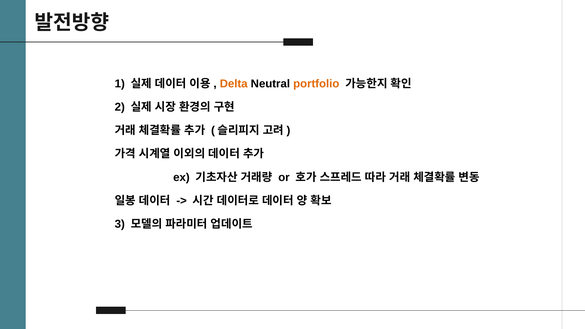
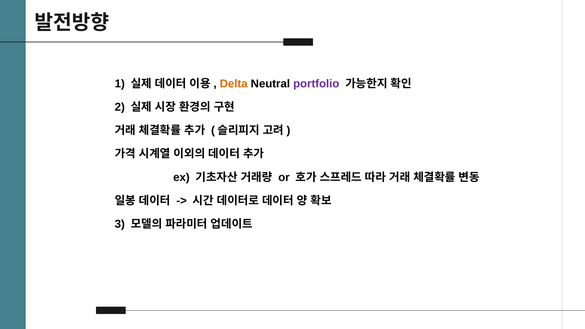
portfolio colour: orange -> purple (316, 84)
